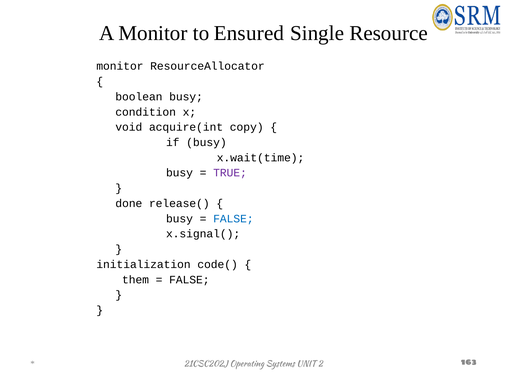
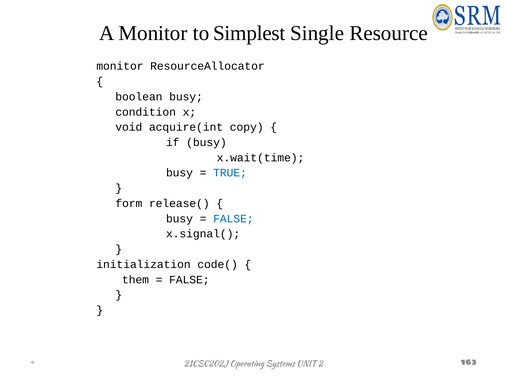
Ensured: Ensured -> Simplest (249, 33)
TRUE colour: purple -> blue (230, 173)
done: done -> form (129, 203)
